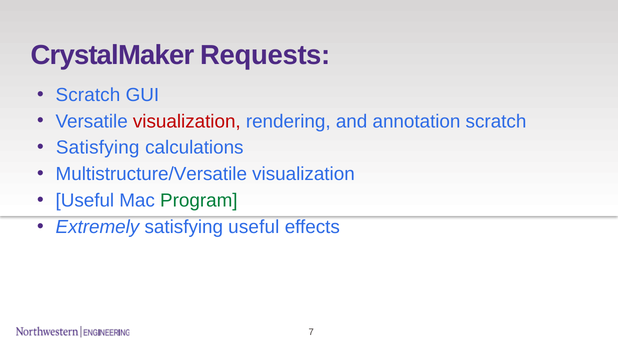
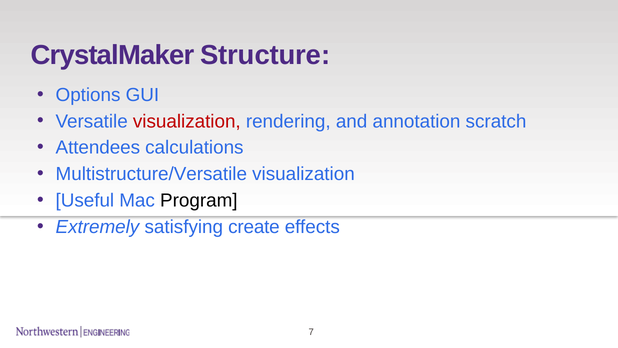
Requests: Requests -> Structure (265, 55)
Scratch: Scratch -> Options (88, 95)
Satisfying: Satisfying -> Attendees (98, 148)
Program colour: green -> black (199, 200)
satisfying useful: useful -> create (254, 227)
